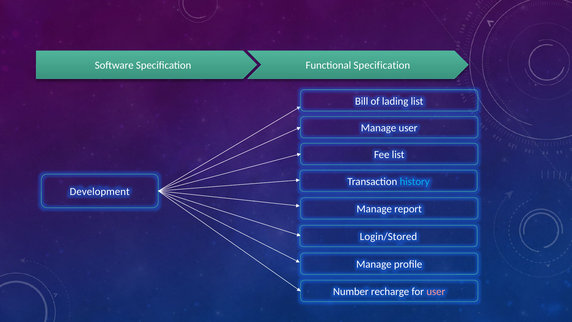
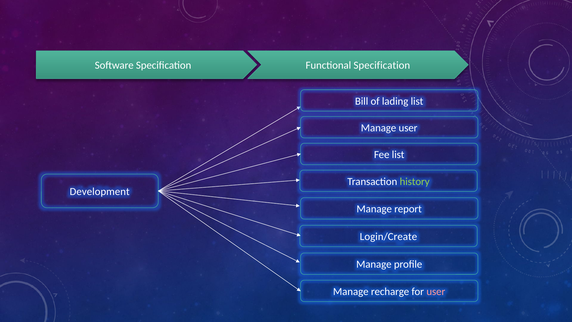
history colour: light blue -> light green (415, 181)
Login/Stored: Login/Stored -> Login/Create (388, 237)
Number: Number -> Manage (351, 291)
